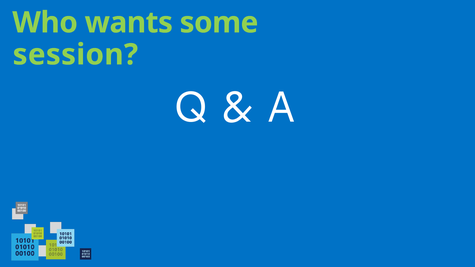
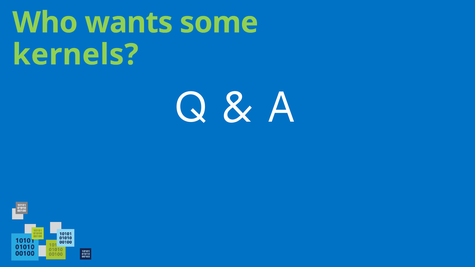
session: session -> kernels (75, 55)
